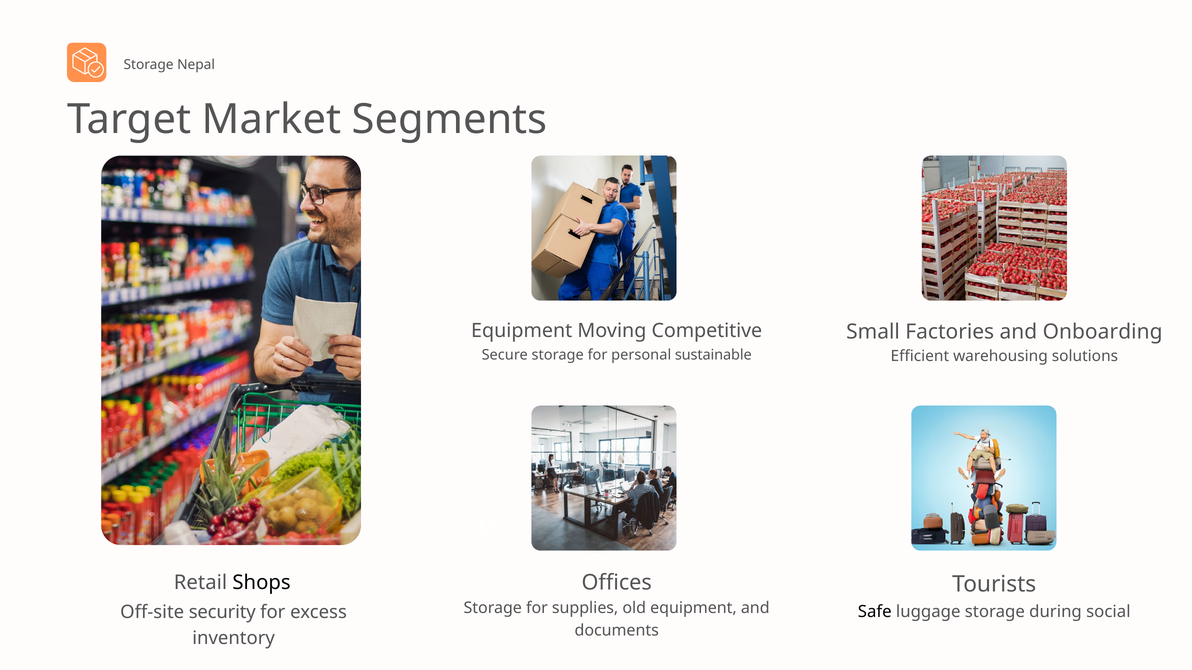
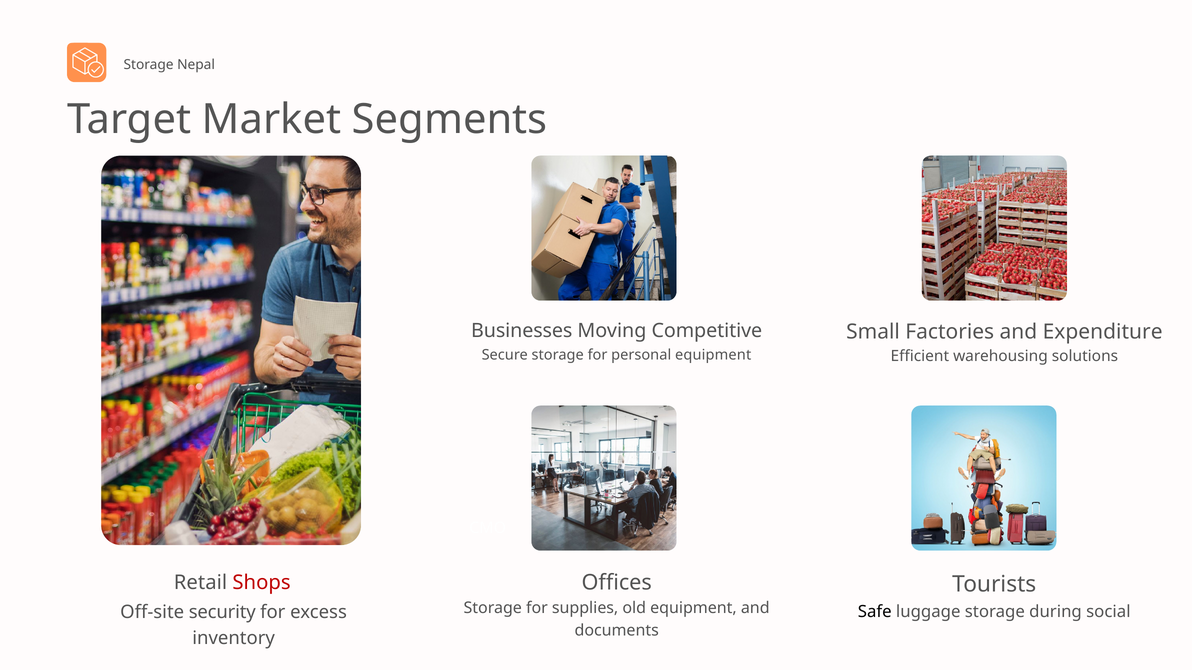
Equipment: Equipment -> Businesses (522, 331)
Onboarding: Onboarding -> Expenditure (1103, 332)
personal sustainable: sustainable -> equipment (713, 355)
Shops colour: black -> red (262, 583)
